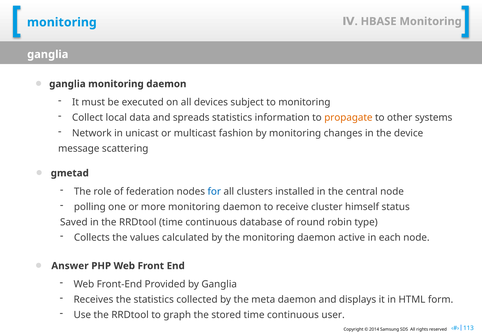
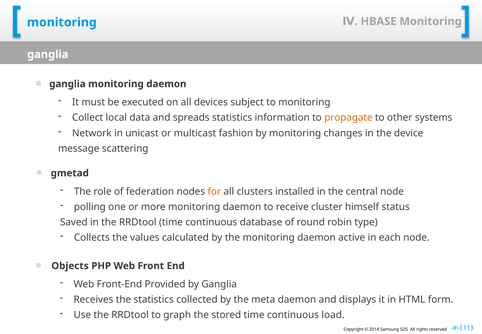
for colour: blue -> orange (214, 191)
Answer: Answer -> Objects (70, 266)
user: user -> load (333, 315)
